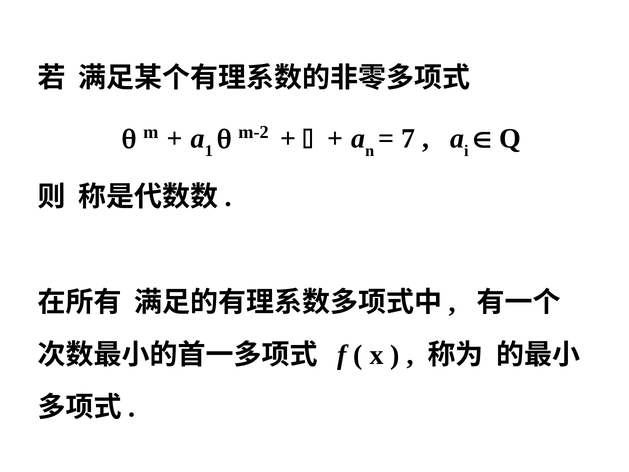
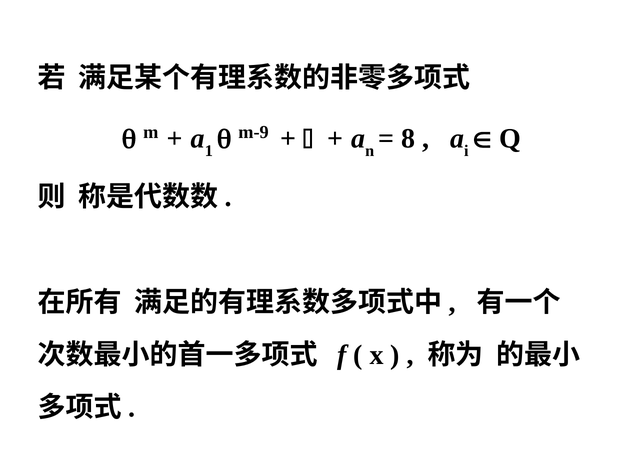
m-2: m-2 -> m-9 (254, 132)
7: 7 -> 8 (408, 139)
